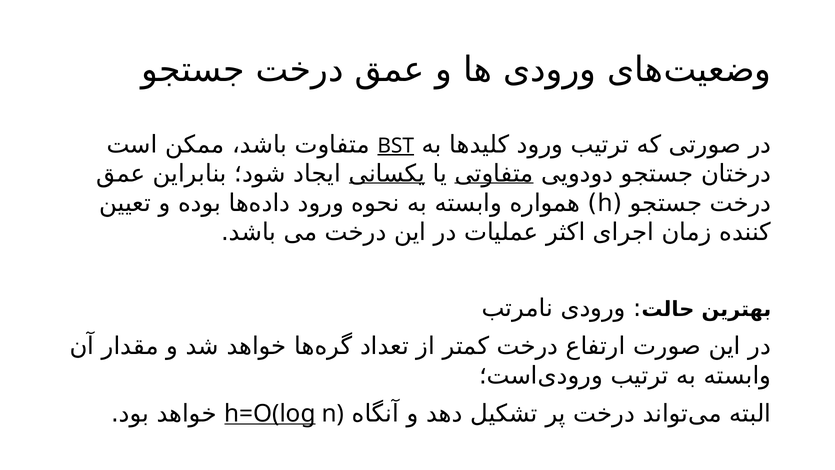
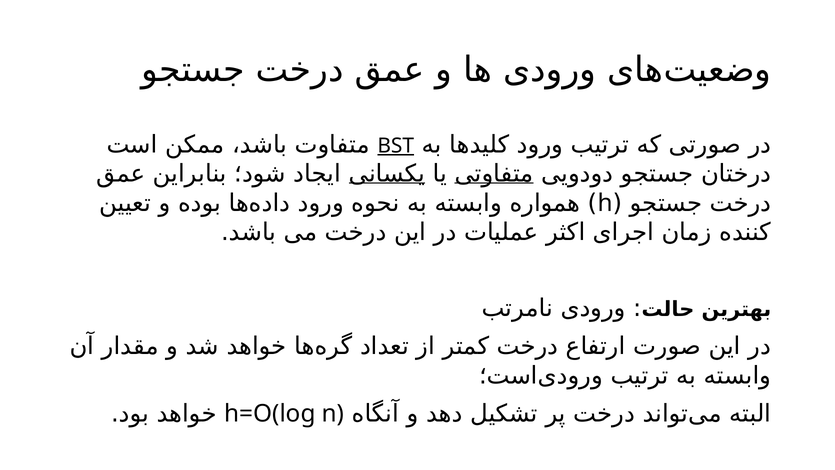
h=O(log underline: present -> none (270, 413)
